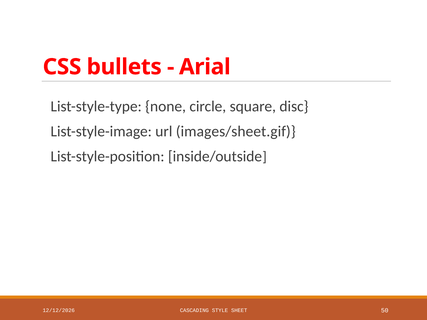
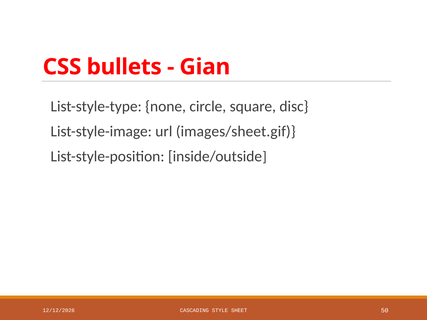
Arial: Arial -> Gian (205, 67)
